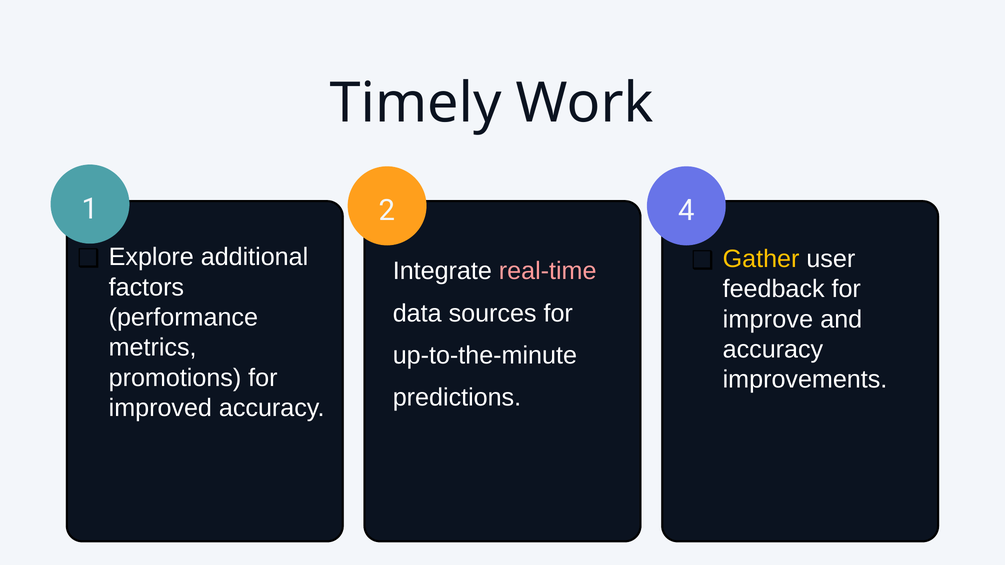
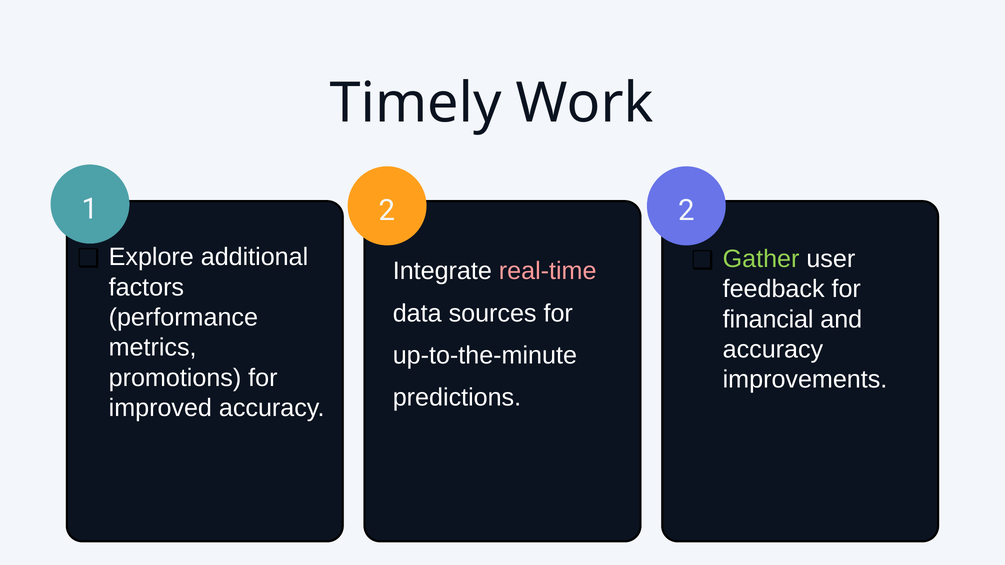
2 4: 4 -> 2 (686, 211)
Gather colour: yellow -> light green (761, 259)
improve: improve -> financial (768, 320)
